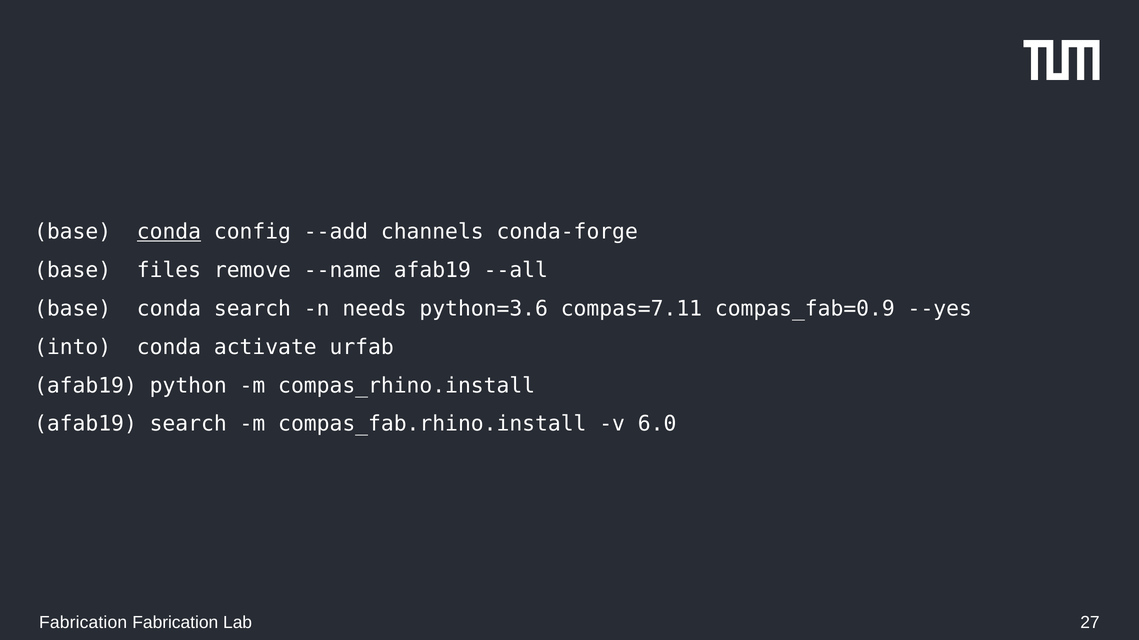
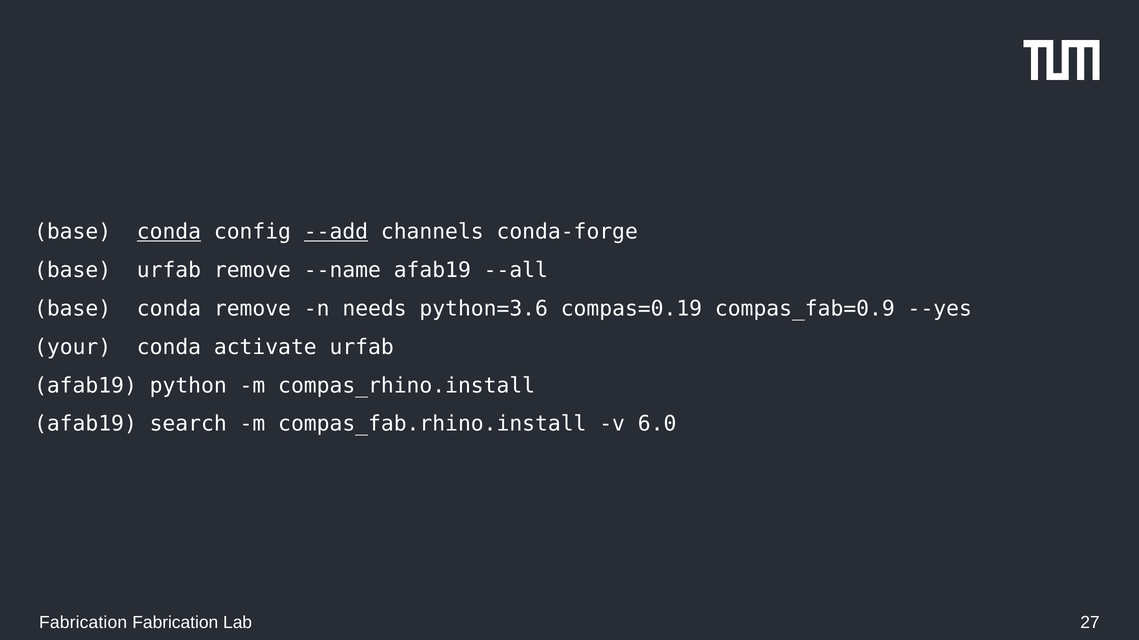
--add underline: none -> present (336, 232)
base files: files -> urfab (169, 270)
conda search: search -> remove (252, 309)
compas=7.11: compas=7.11 -> compas=0.19 (631, 309)
into: into -> your (73, 347)
